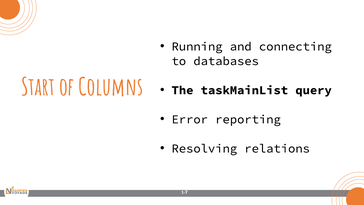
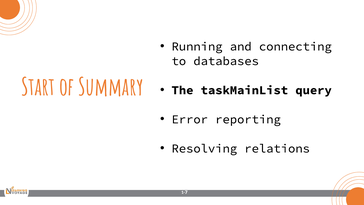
Columns: Columns -> Summary (111, 87)
